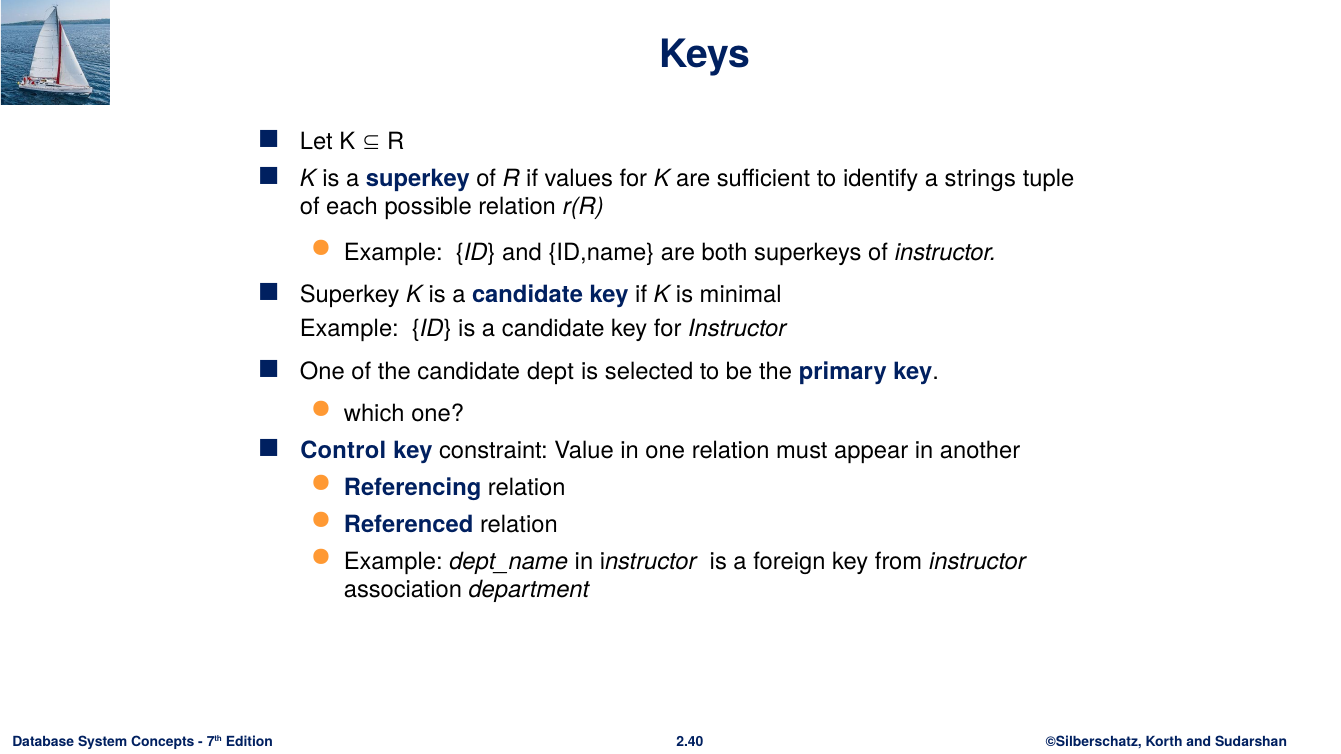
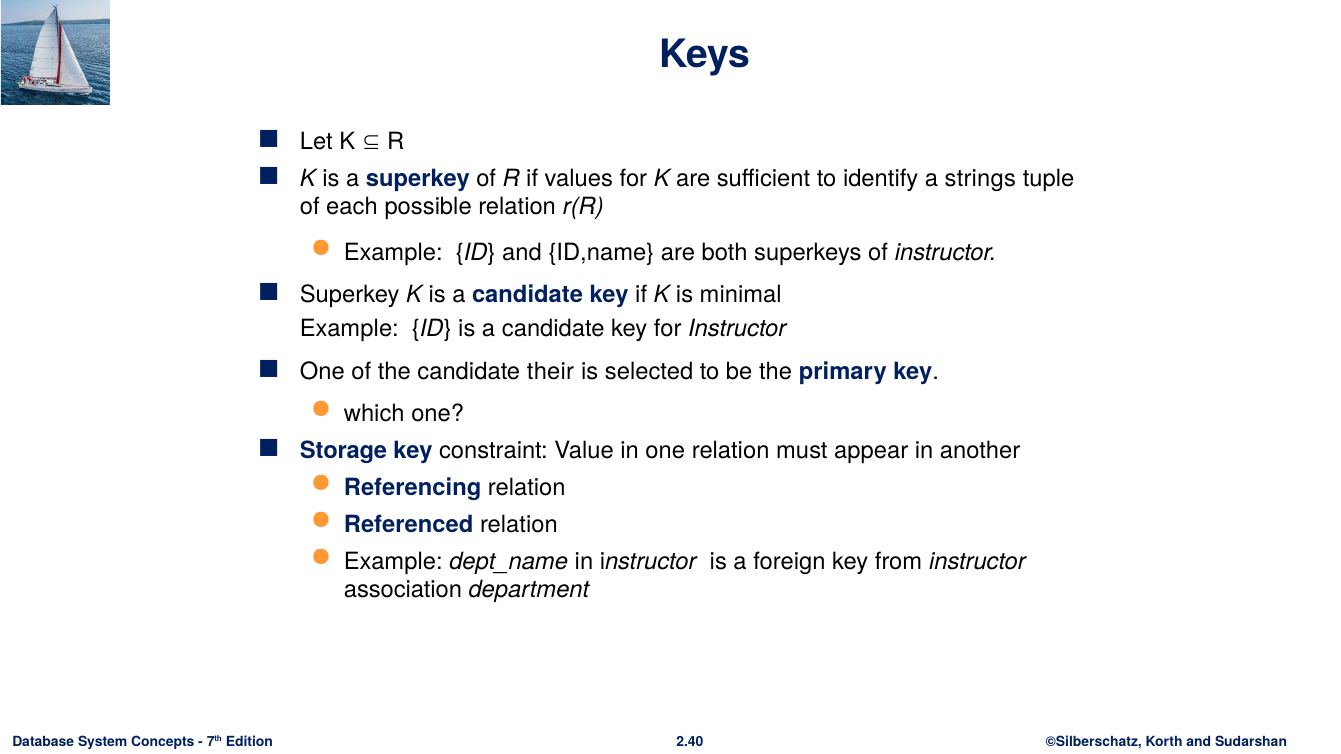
dept: dept -> their (551, 372)
Control: Control -> Storage (344, 451)
